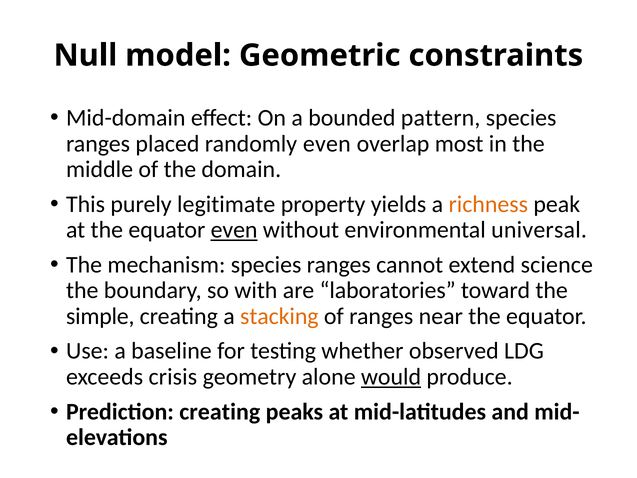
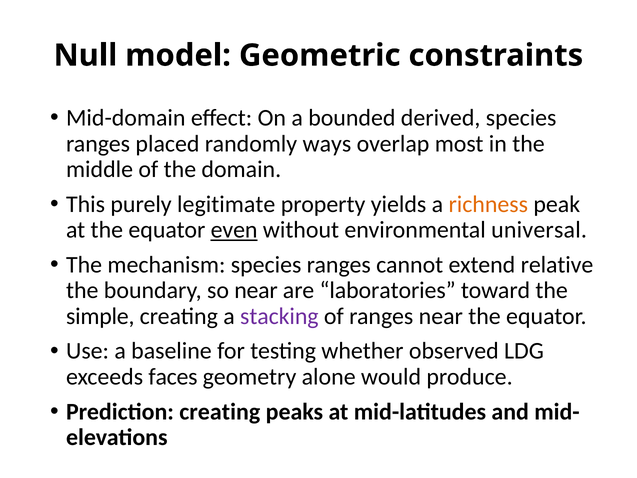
pattern: pattern -> derived (441, 118)
randomly even: even -> ways (327, 144)
science: science -> relative (557, 265)
so with: with -> near (256, 290)
stacking colour: orange -> purple (279, 316)
crisis: crisis -> faces (173, 377)
would underline: present -> none (391, 377)
